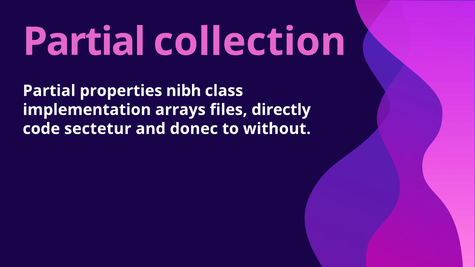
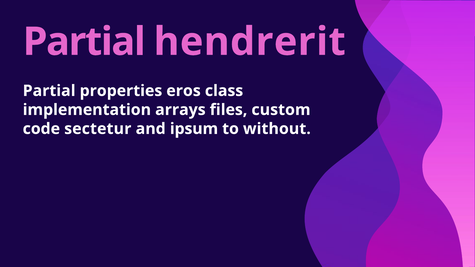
collection: collection -> hendrerit (250, 42)
nibh: nibh -> eros (184, 91)
directly: directly -> custom (281, 110)
donec: donec -> ipsum (194, 129)
